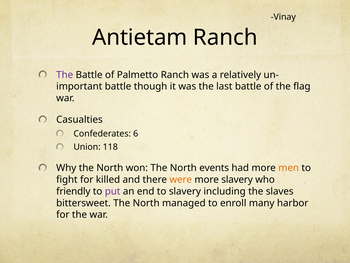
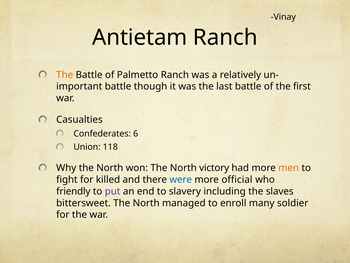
The colour: purple -> orange (65, 75)
flag: flag -> first (302, 86)
events: events -> victory (214, 168)
were colour: orange -> blue (181, 179)
more slavery: slavery -> official (237, 179)
harbor: harbor -> soldier (293, 203)
